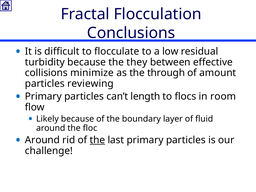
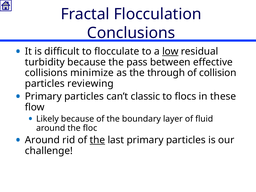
low underline: none -> present (170, 51)
they: they -> pass (137, 62)
amount: amount -> collision (218, 73)
length: length -> classic (145, 96)
room: room -> these (223, 96)
